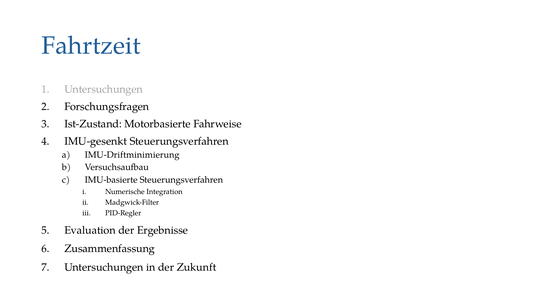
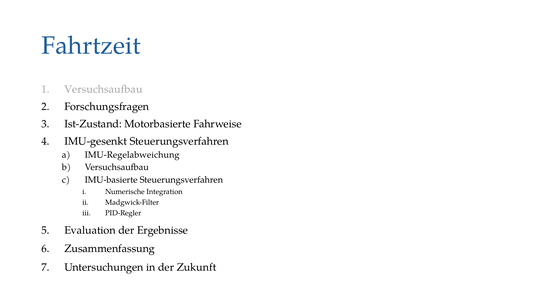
Untersuchungen: Untersuchungen -> Versuchsaufbau (103, 89)
IMU-Driftminimierung: IMU-Driftminimierung -> IMU-Regelabweichung (132, 155)
